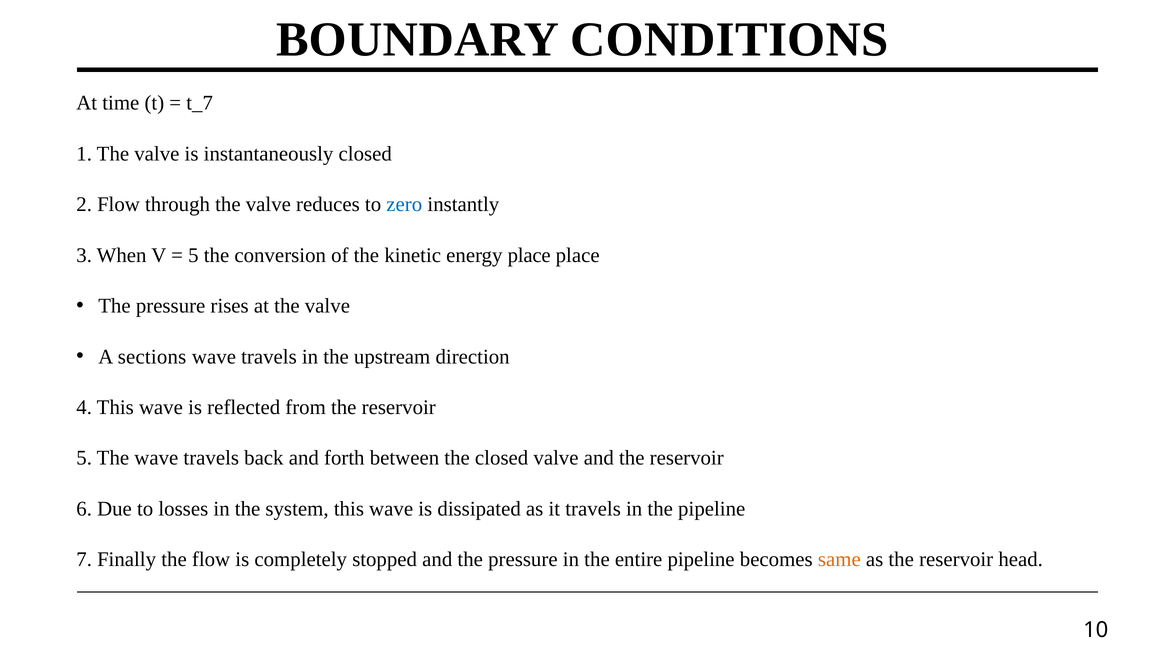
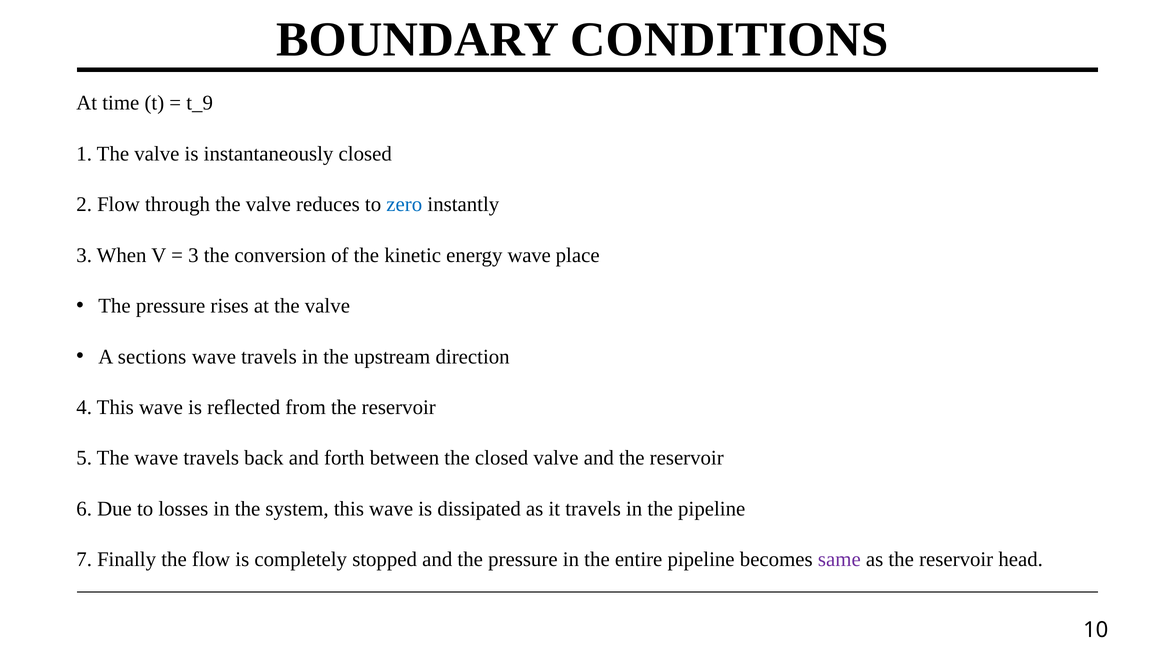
t_7: t_7 -> t_9 (200, 103)
5: 5 -> 3 (193, 255)
energy place: place -> wave (529, 255)
same colour: orange -> purple (839, 560)
